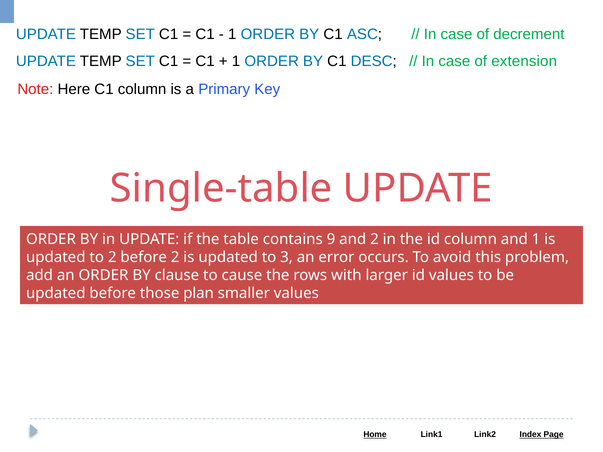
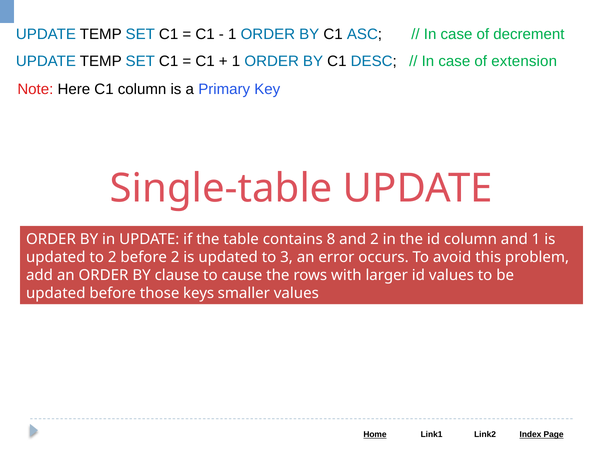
9: 9 -> 8 (331, 239)
plan: plan -> keys (199, 293)
